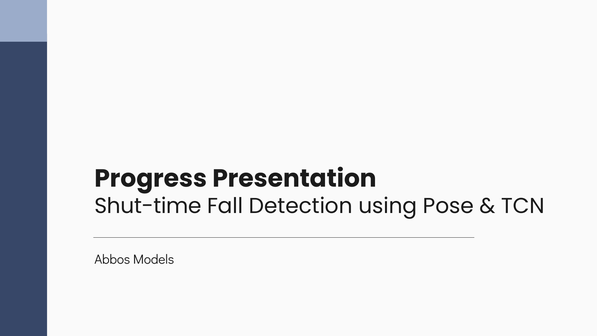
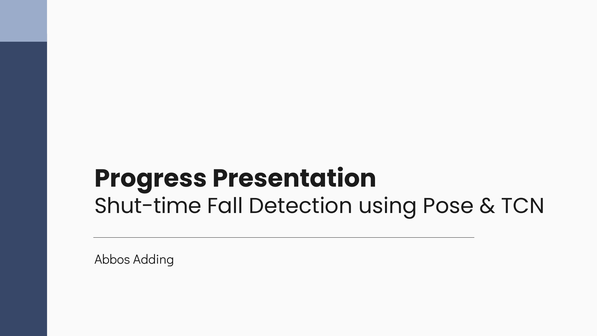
Models: Models -> Adding (154, 259)
